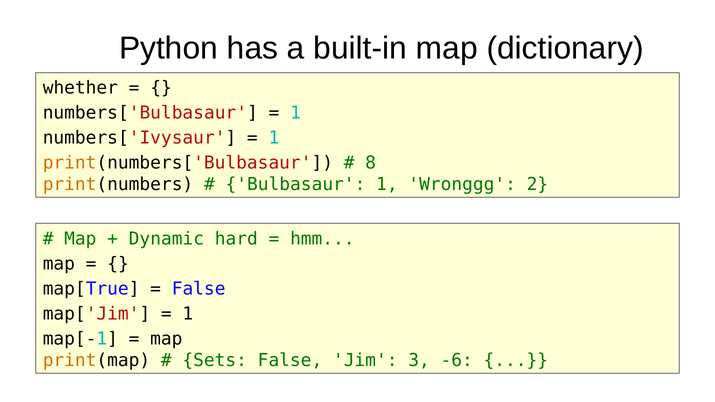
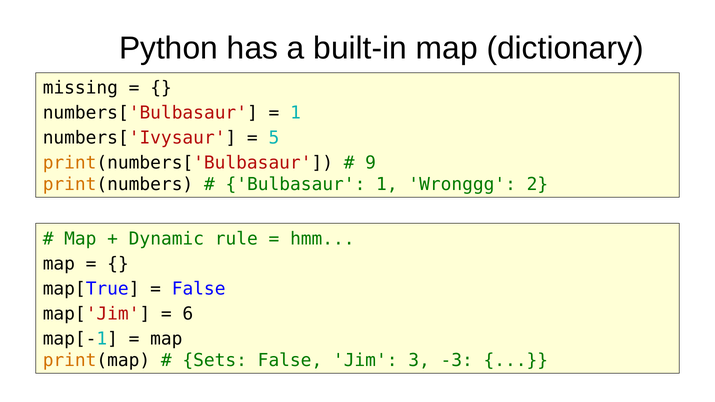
whether: whether -> missing (80, 88)
1: 1 -> 5 (274, 138)
8: 8 -> 9 (371, 163)
hard: hard -> rule (236, 239)
1: 1 -> 6 (188, 314)
-6: -6 -> -3 (457, 360)
